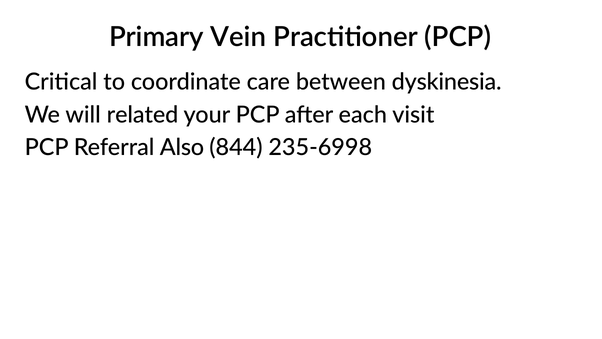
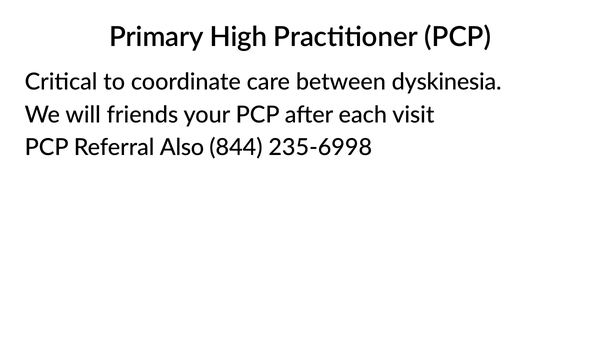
Vein: Vein -> High (238, 37)
related: related -> friends (142, 115)
